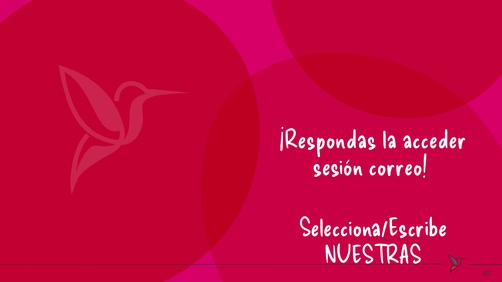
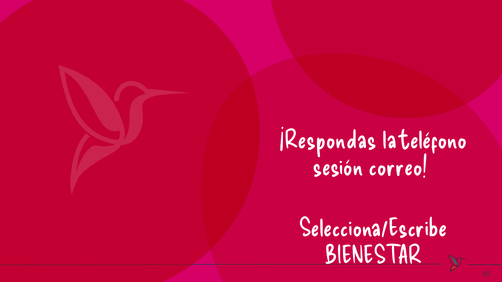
acceder: acceder -> teléfono (435, 140)
NUESTRAS: NUESTRAS -> BIENESTAR (373, 256)
